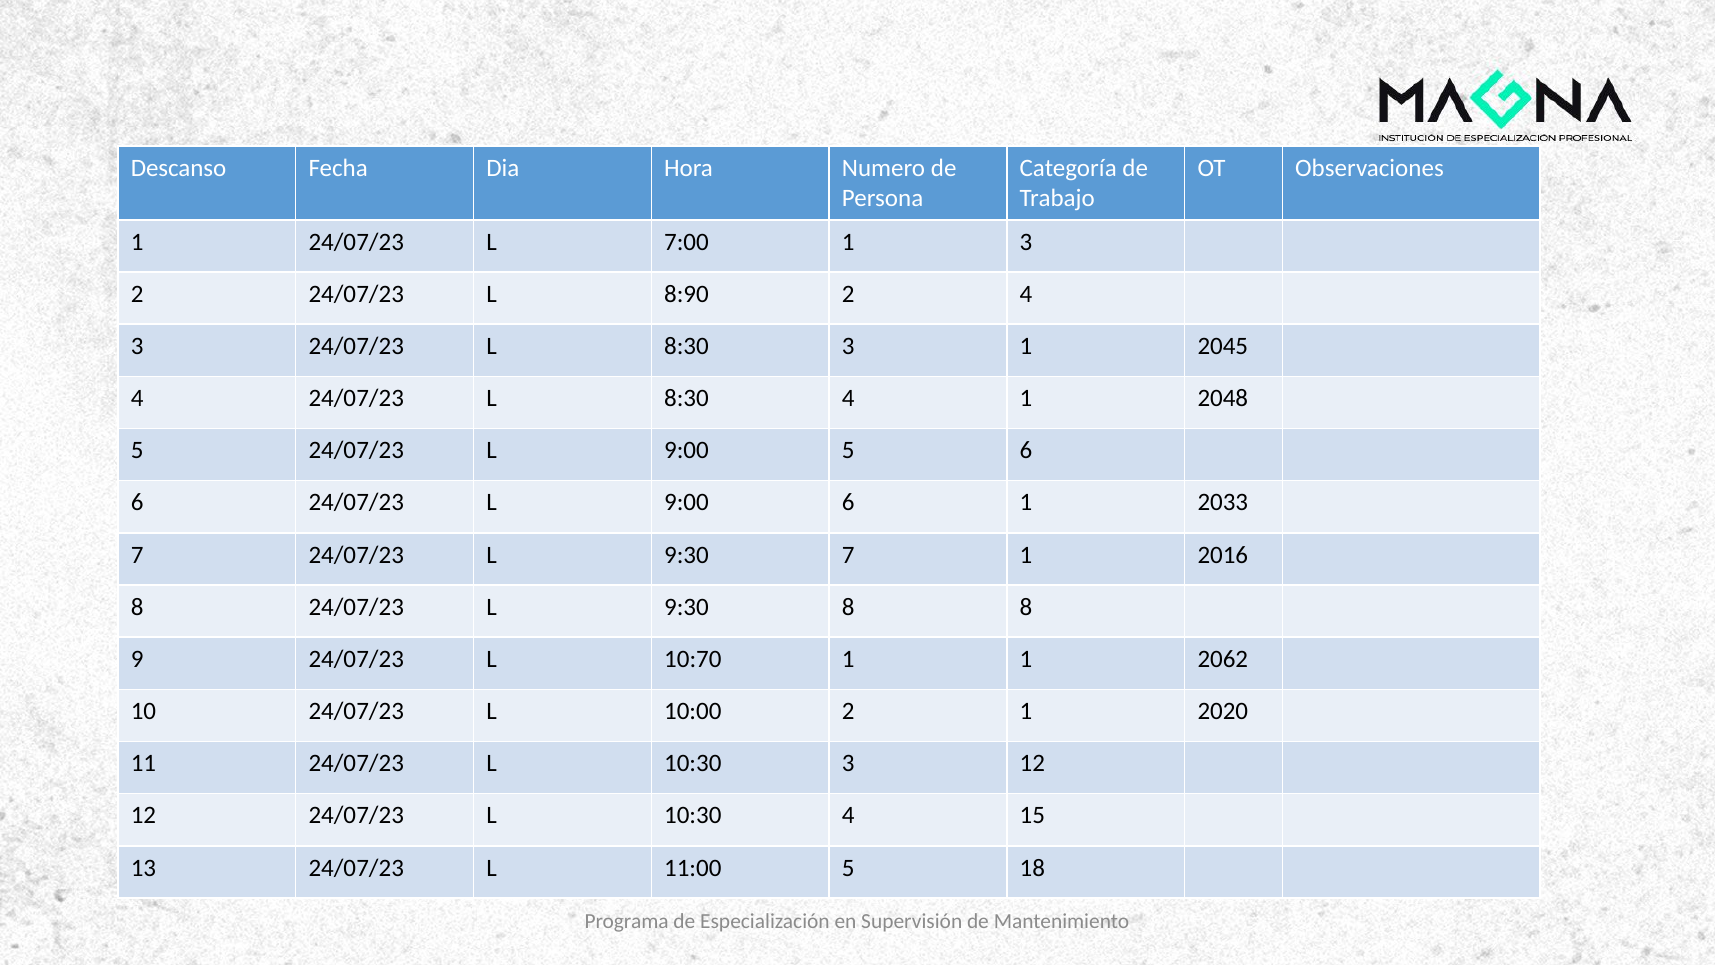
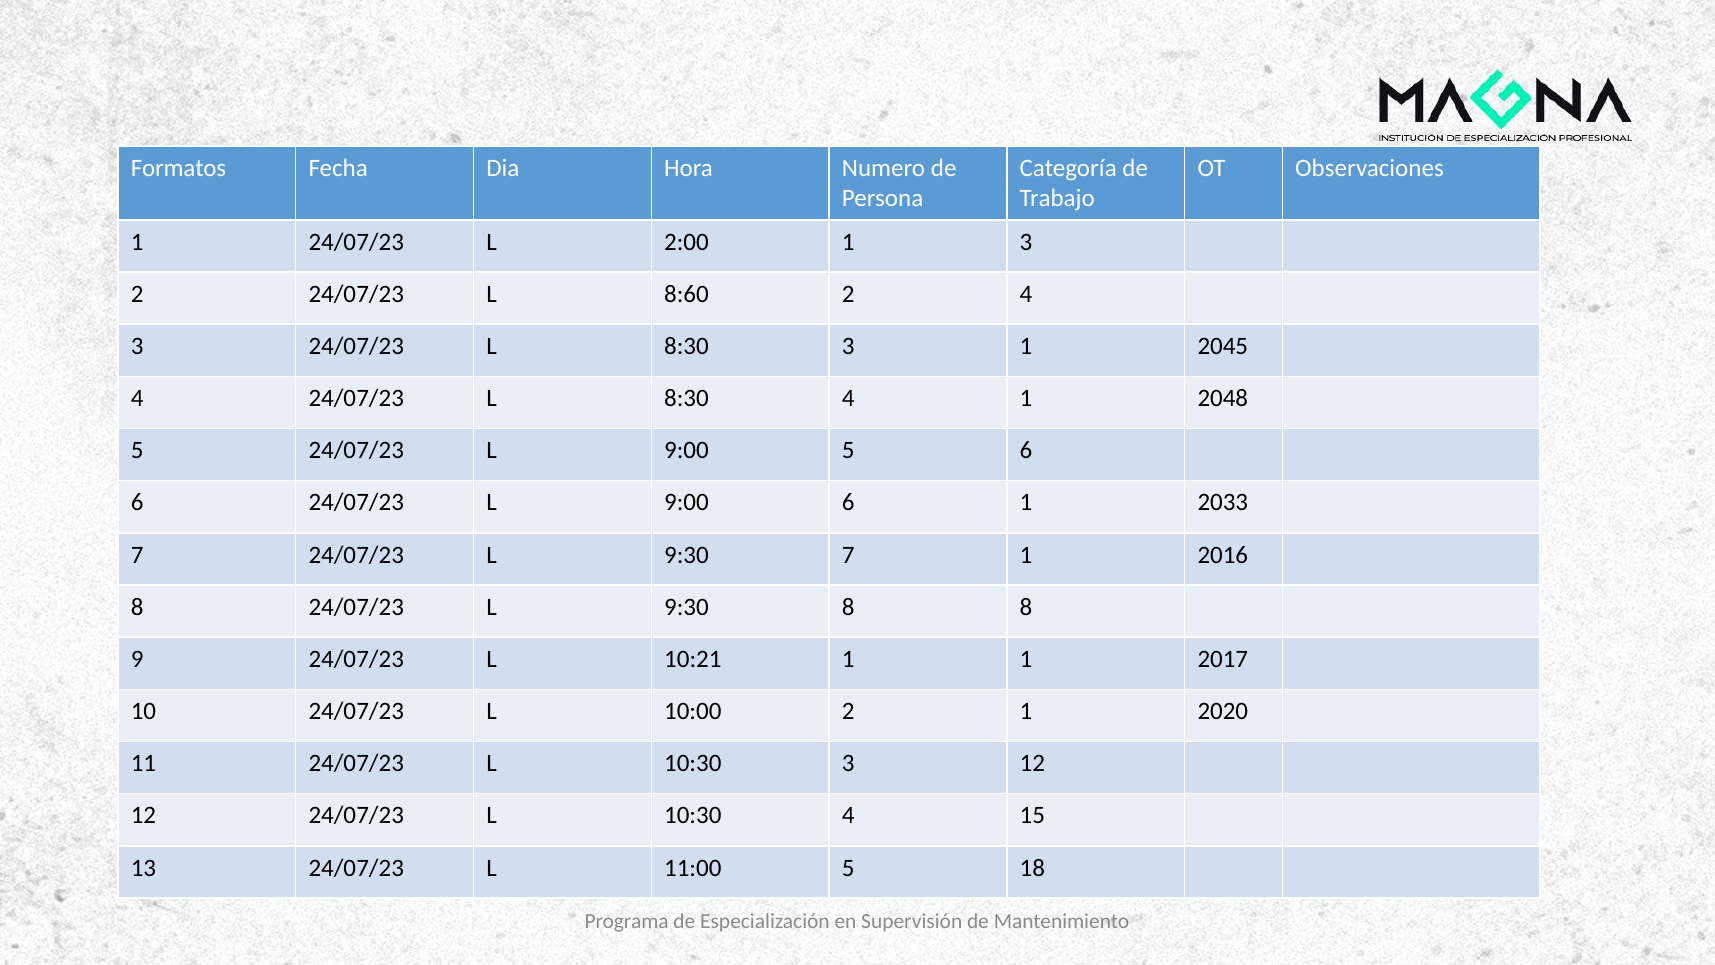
Descanso: Descanso -> Formatos (179, 168)
7:00: 7:00 -> 2:00 (686, 242)
8:90: 8:90 -> 8:60 (686, 294)
10:70: 10:70 -> 10:21 (693, 659)
2062: 2062 -> 2017 (1223, 659)
